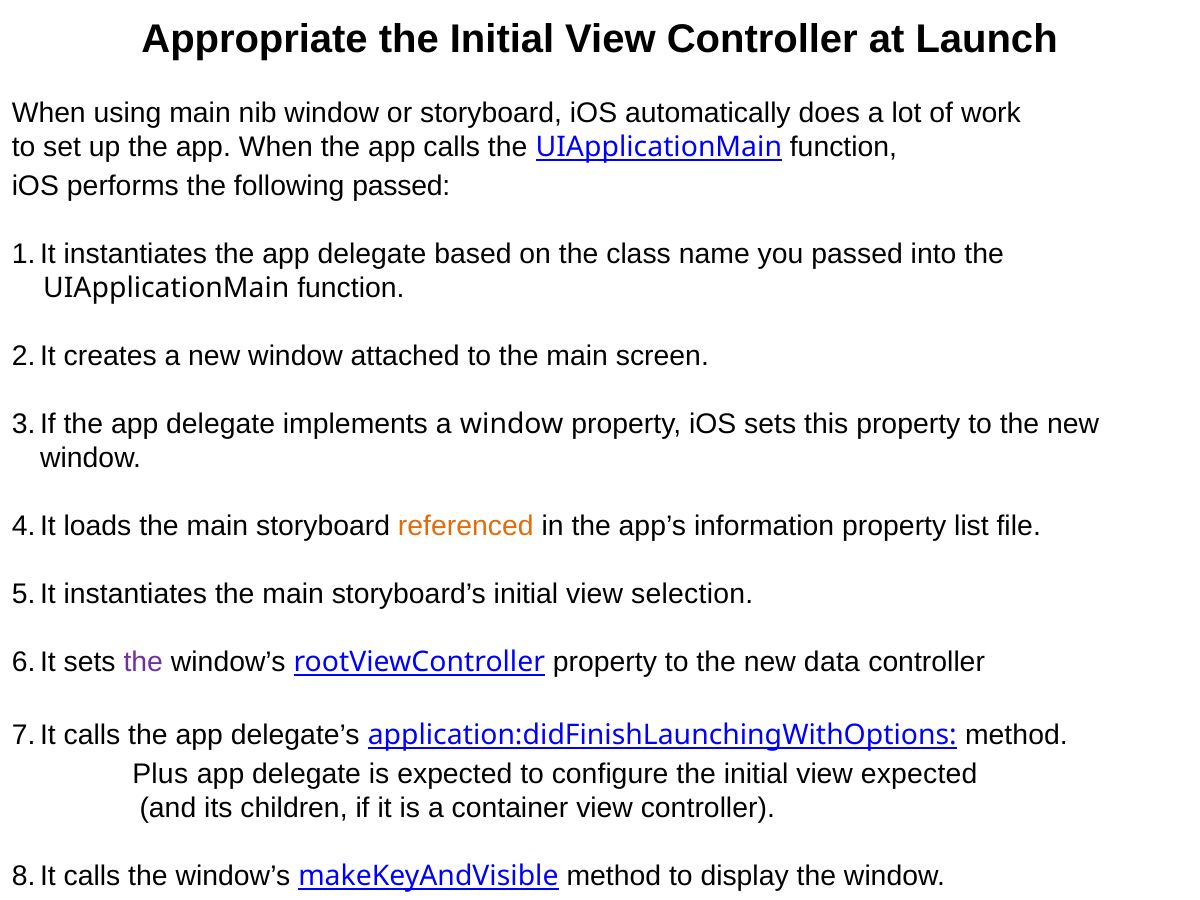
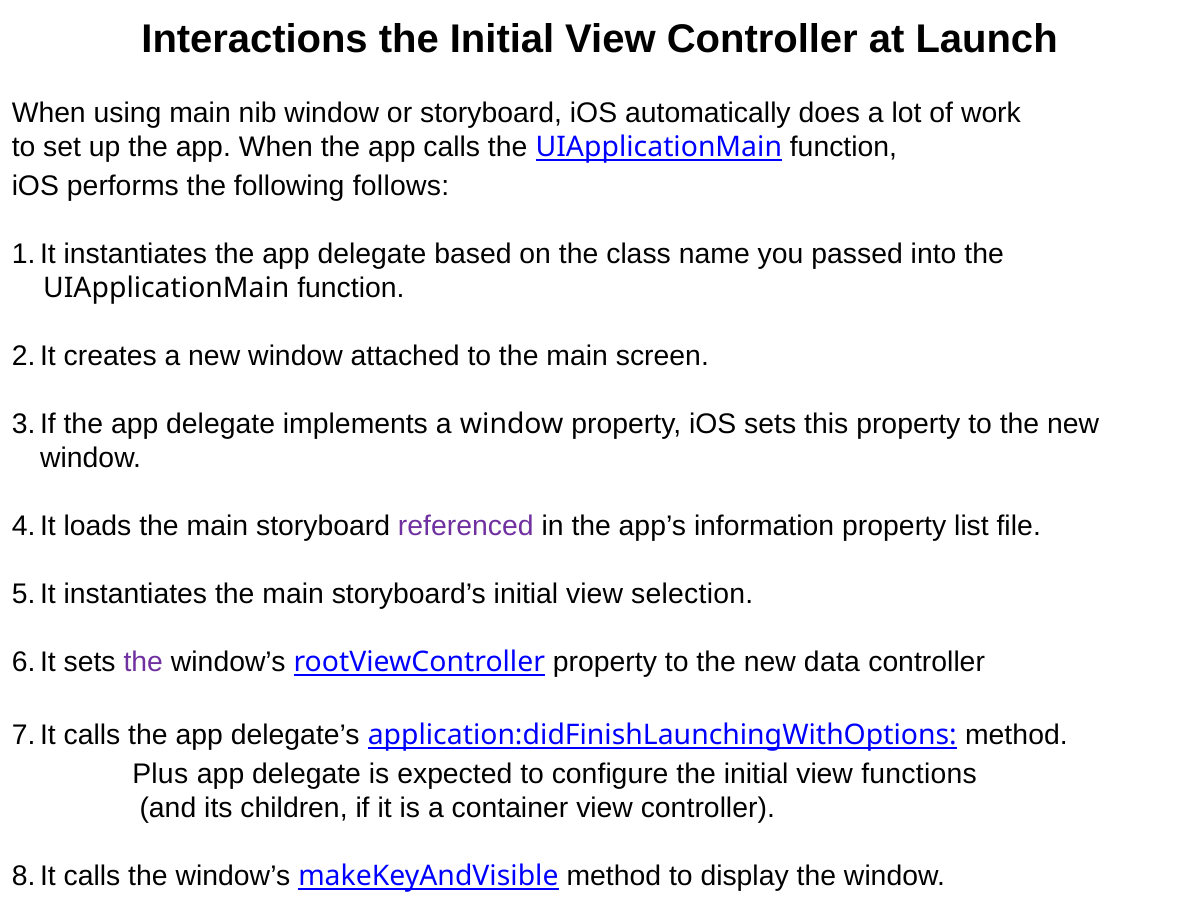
Appropriate: Appropriate -> Interactions (255, 39)
following passed: passed -> follows (401, 186)
referenced colour: orange -> purple (466, 526)
view expected: expected -> functions (919, 774)
